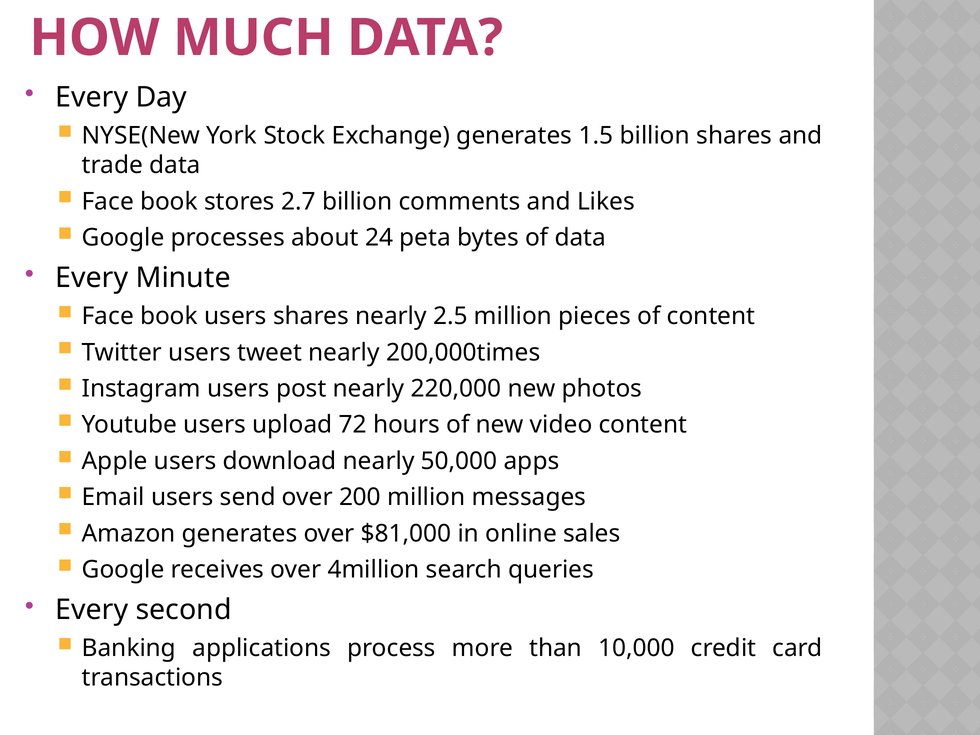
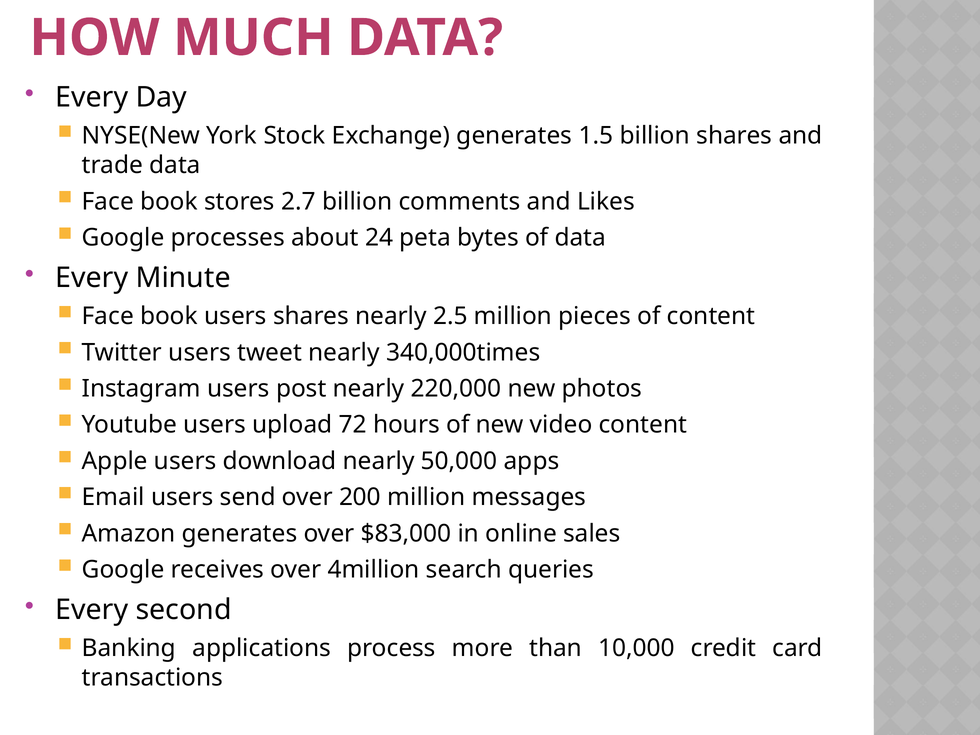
200,000times: 200,000times -> 340,000times (463, 352)
$81,000: $81,000 -> $83,000 (406, 533)
